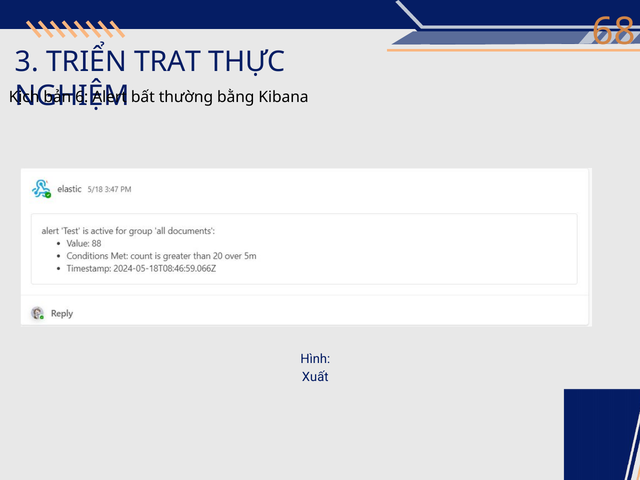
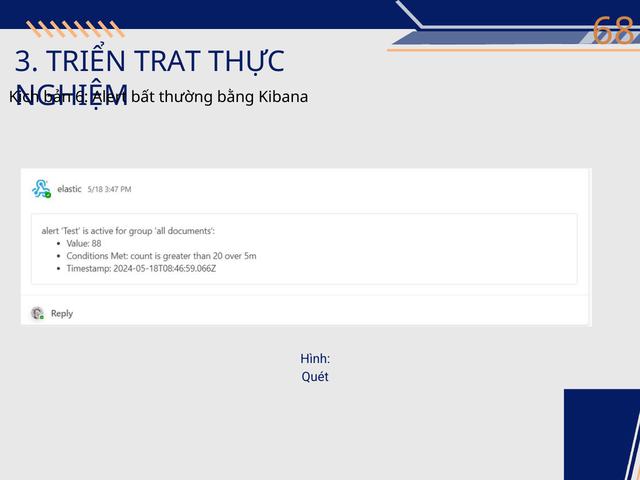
Xuất: Xuất -> Quét (315, 377)
